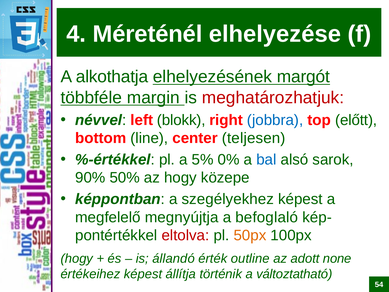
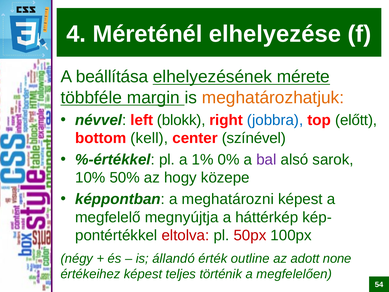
alkothatja: alkothatja -> beállítása (112, 77)
margót: margót -> mérete (303, 77)
meghatározhatjuk colour: red -> orange (273, 97)
line: line -> kell (149, 138)
teljesen: teljesen -> színével (254, 138)
5%: 5% -> 1% (203, 159)
bal colour: blue -> purple (266, 159)
90%: 90% -> 10% (90, 178)
szegélyekhez: szegélyekhez -> meghatározni (228, 199)
befoglaló: befoglaló -> háttérkép (267, 217)
50px colour: orange -> red (250, 235)
hogy: hogy -> négy (77, 258)
állítja: állítja -> teljes (181, 274)
változtatható: változtatható -> megfelelően (294, 274)
